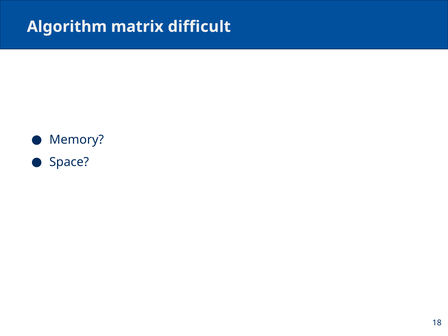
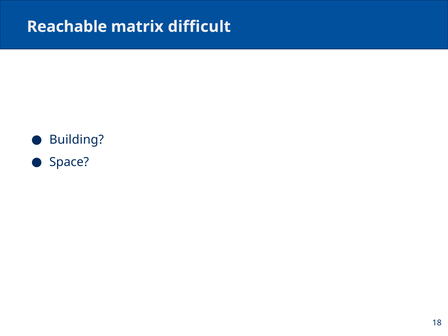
Algorithm: Algorithm -> Reachable (67, 27)
Memory: Memory -> Building (77, 140)
